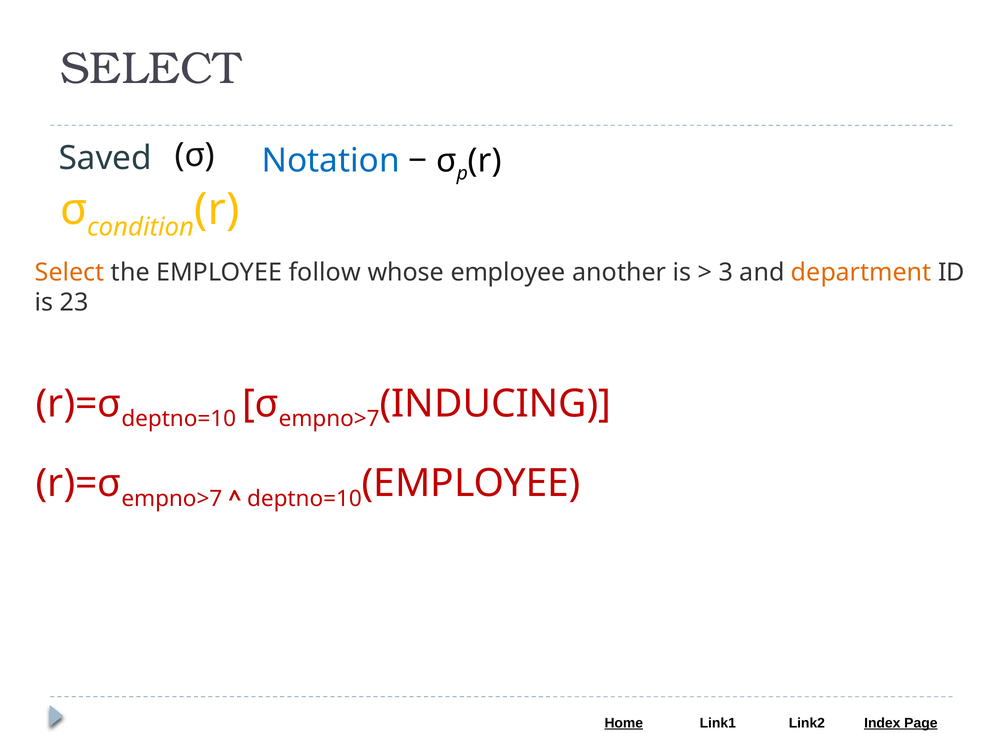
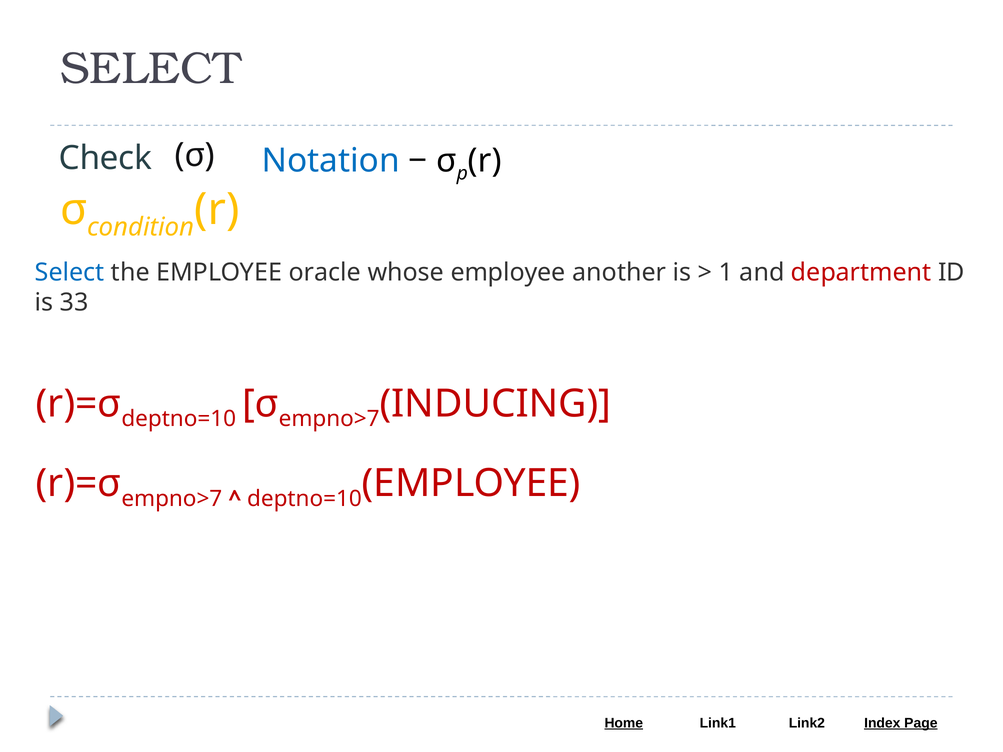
Saved: Saved -> Check (105, 158)
Select colour: orange -> blue (70, 272)
follow: follow -> oracle (325, 272)
3: 3 -> 1 (726, 272)
department colour: orange -> red (861, 272)
23: 23 -> 33 (74, 303)
